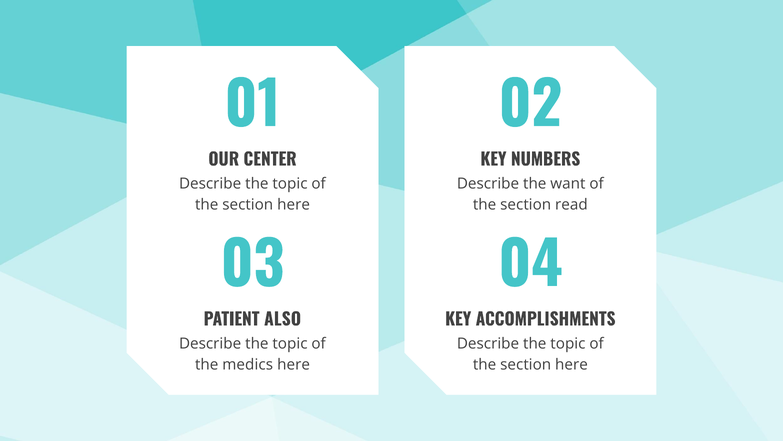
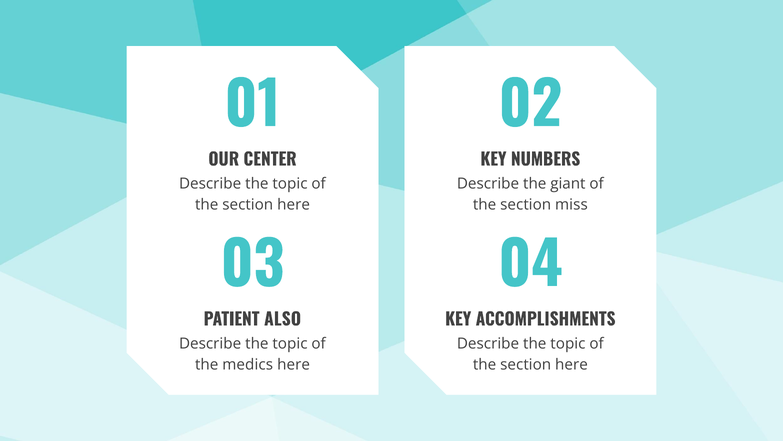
want: want -> giant (568, 184)
read: read -> miss (571, 205)
